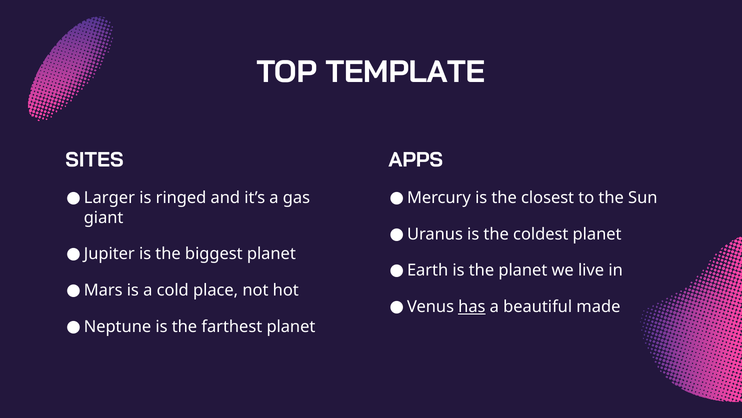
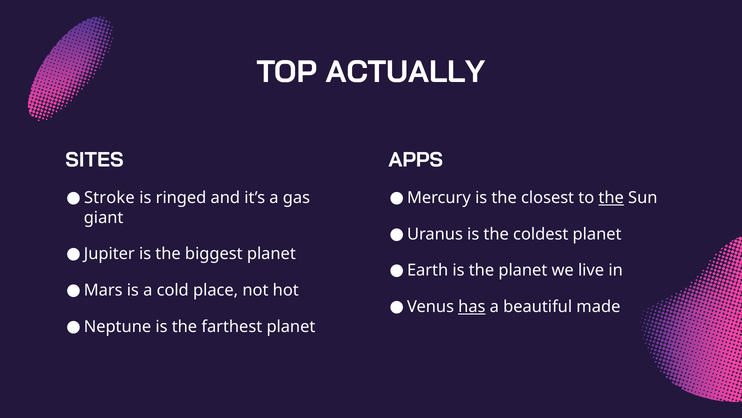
TEMPLATE: TEMPLATE -> ACTUALLY (406, 72)
Larger: Larger -> Stroke (109, 198)
the underline: none -> present (611, 198)
